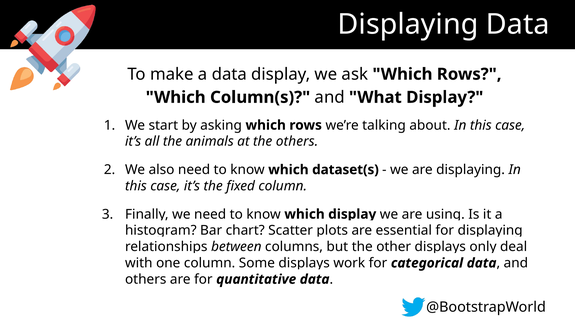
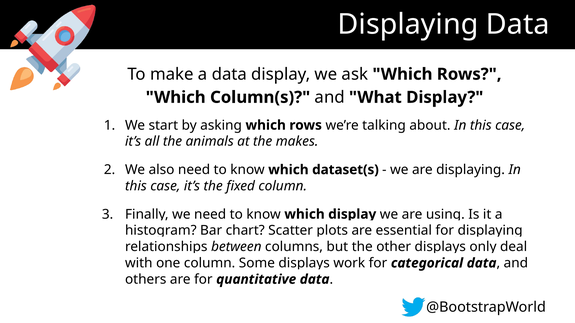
the others: others -> makes (297, 142)
